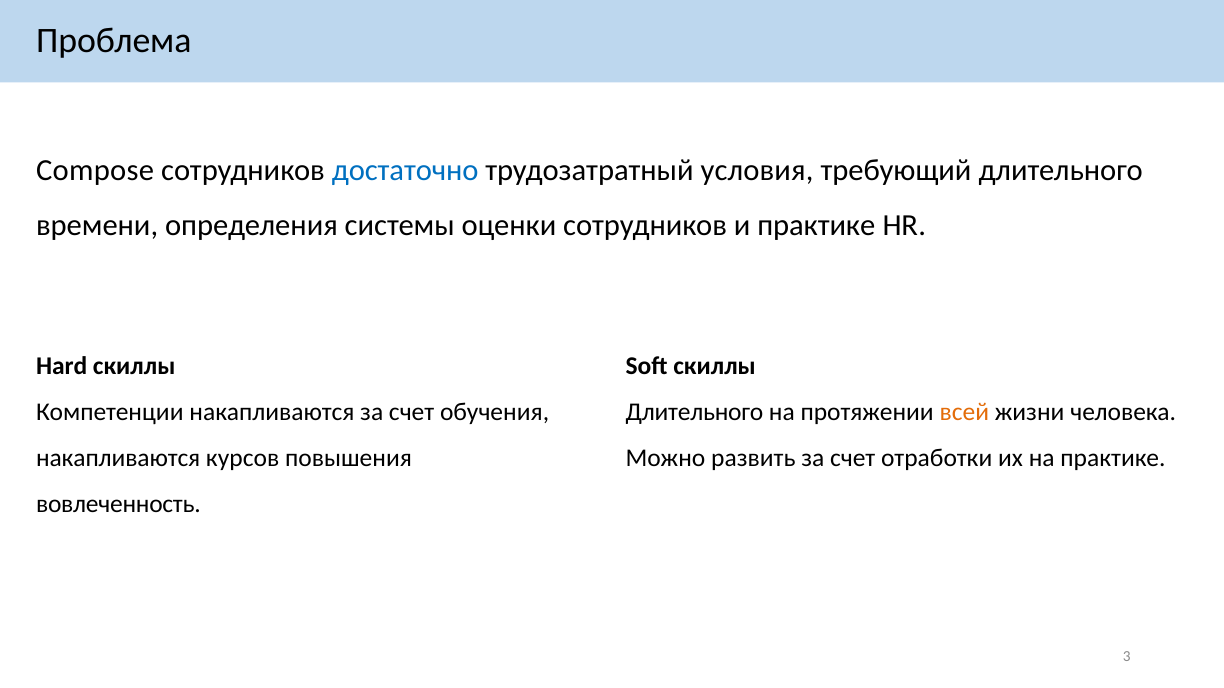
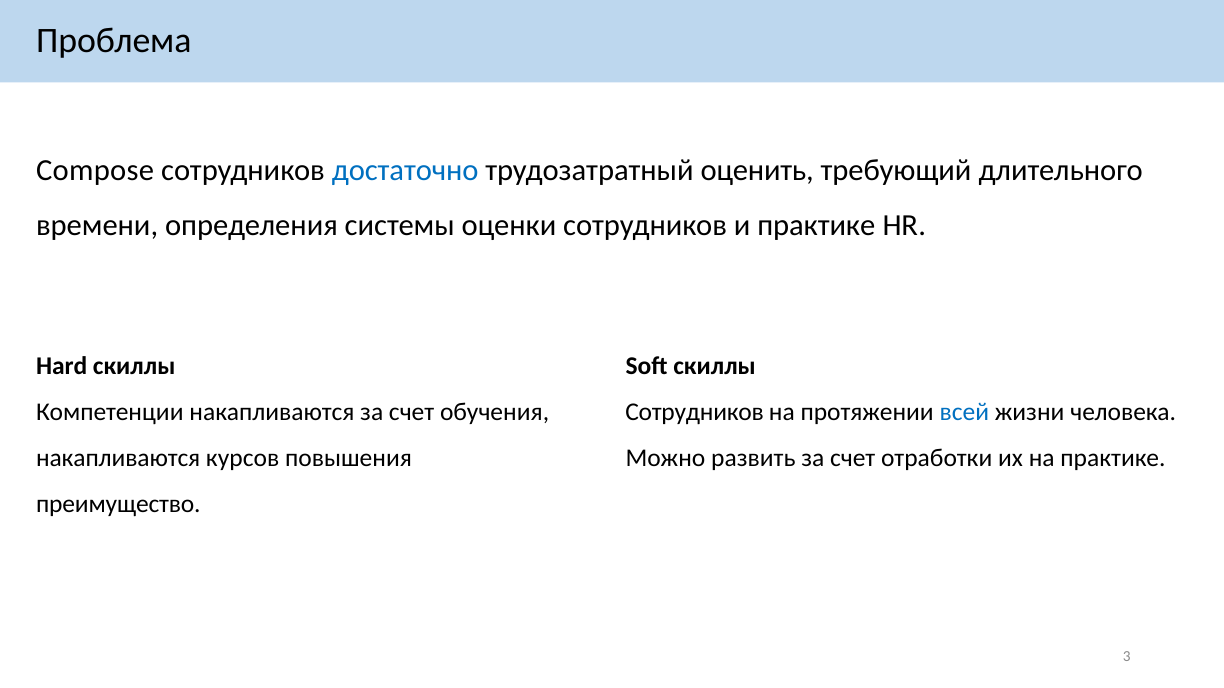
условия: условия -> оценить (757, 171)
Длительного: Длительного -> Сотрудников (695, 412)
всей colour: orange -> blue (964, 412)
вовлеченность: вовлеченность -> преимущество (118, 504)
